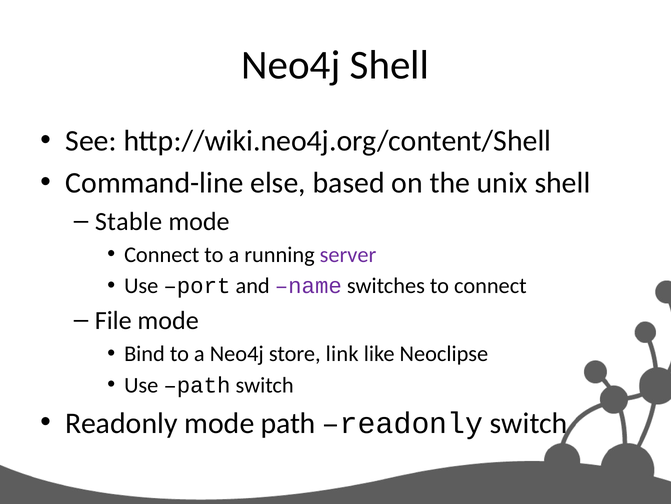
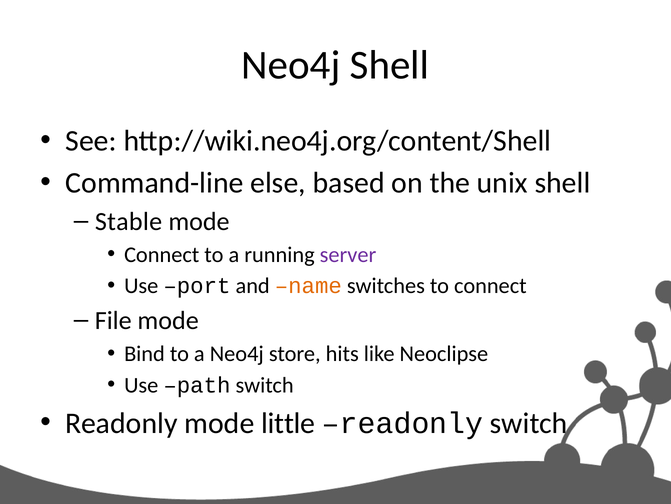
name colour: purple -> orange (308, 286)
link: link -> hits (342, 353)
mode path: path -> little (288, 423)
